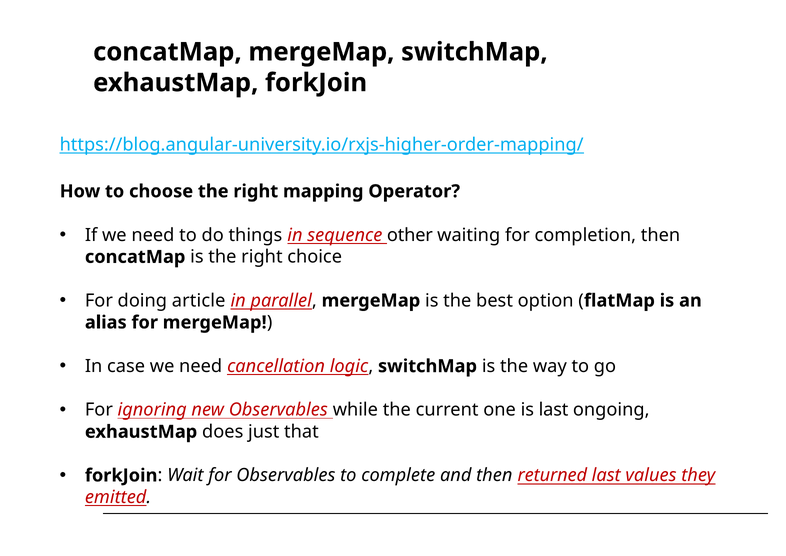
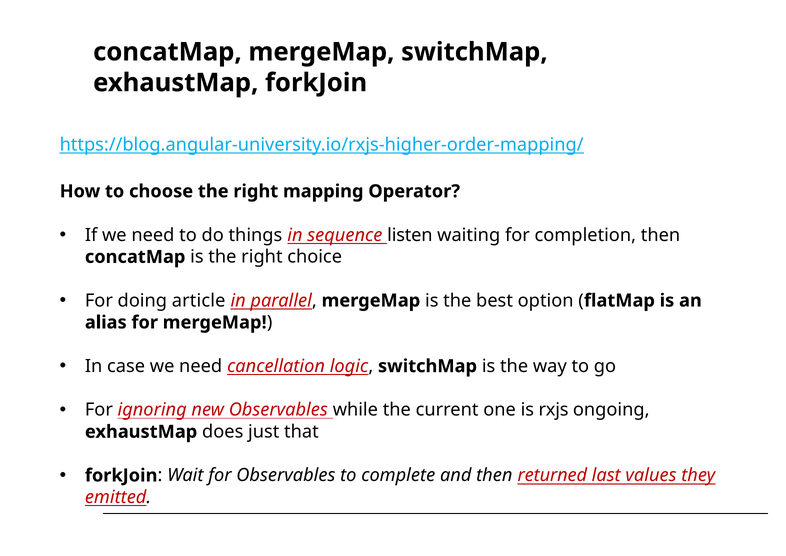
other: other -> listen (410, 235)
is last: last -> rxjs (554, 410)
